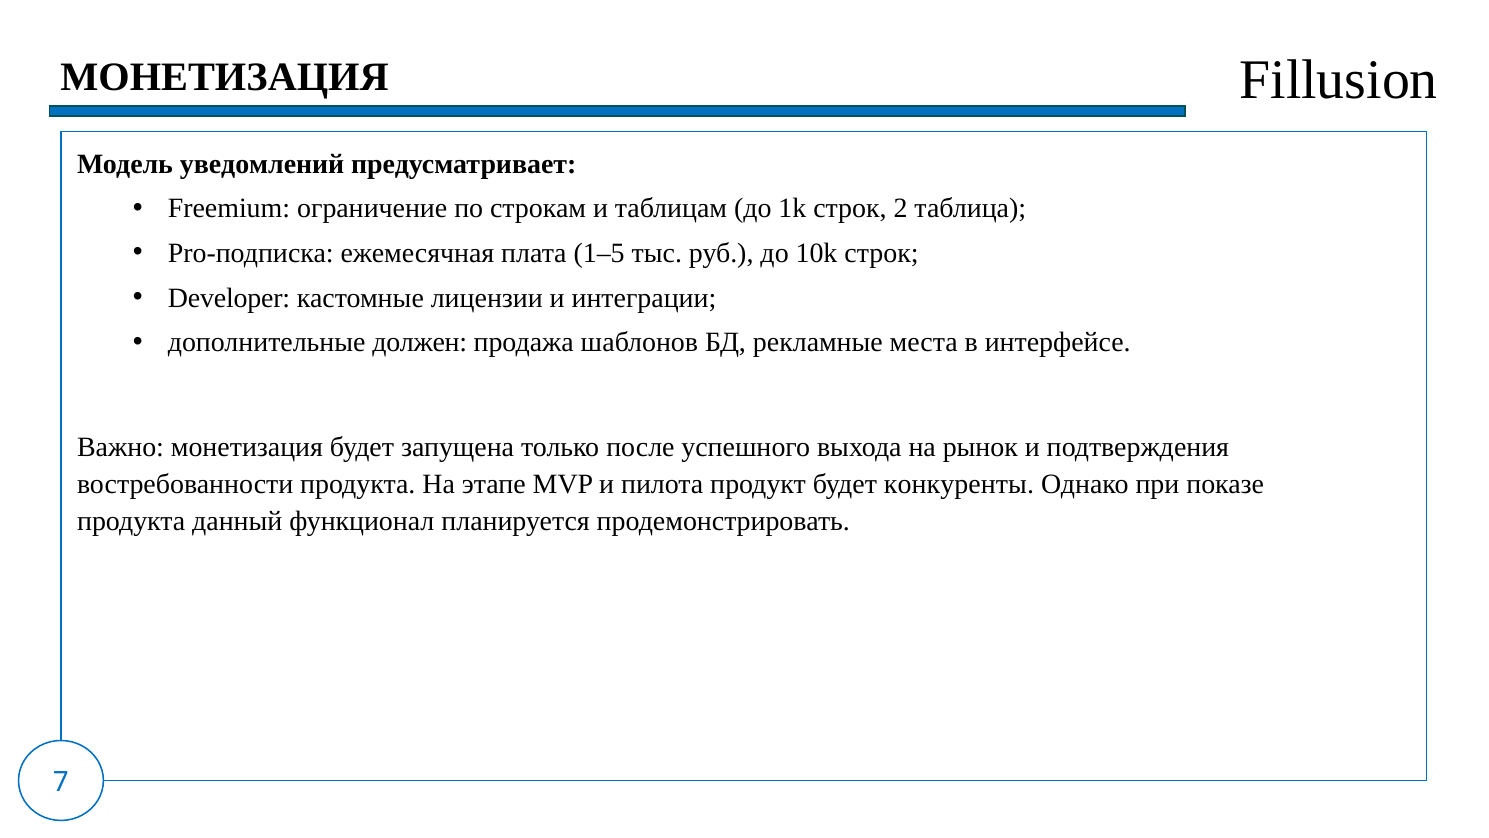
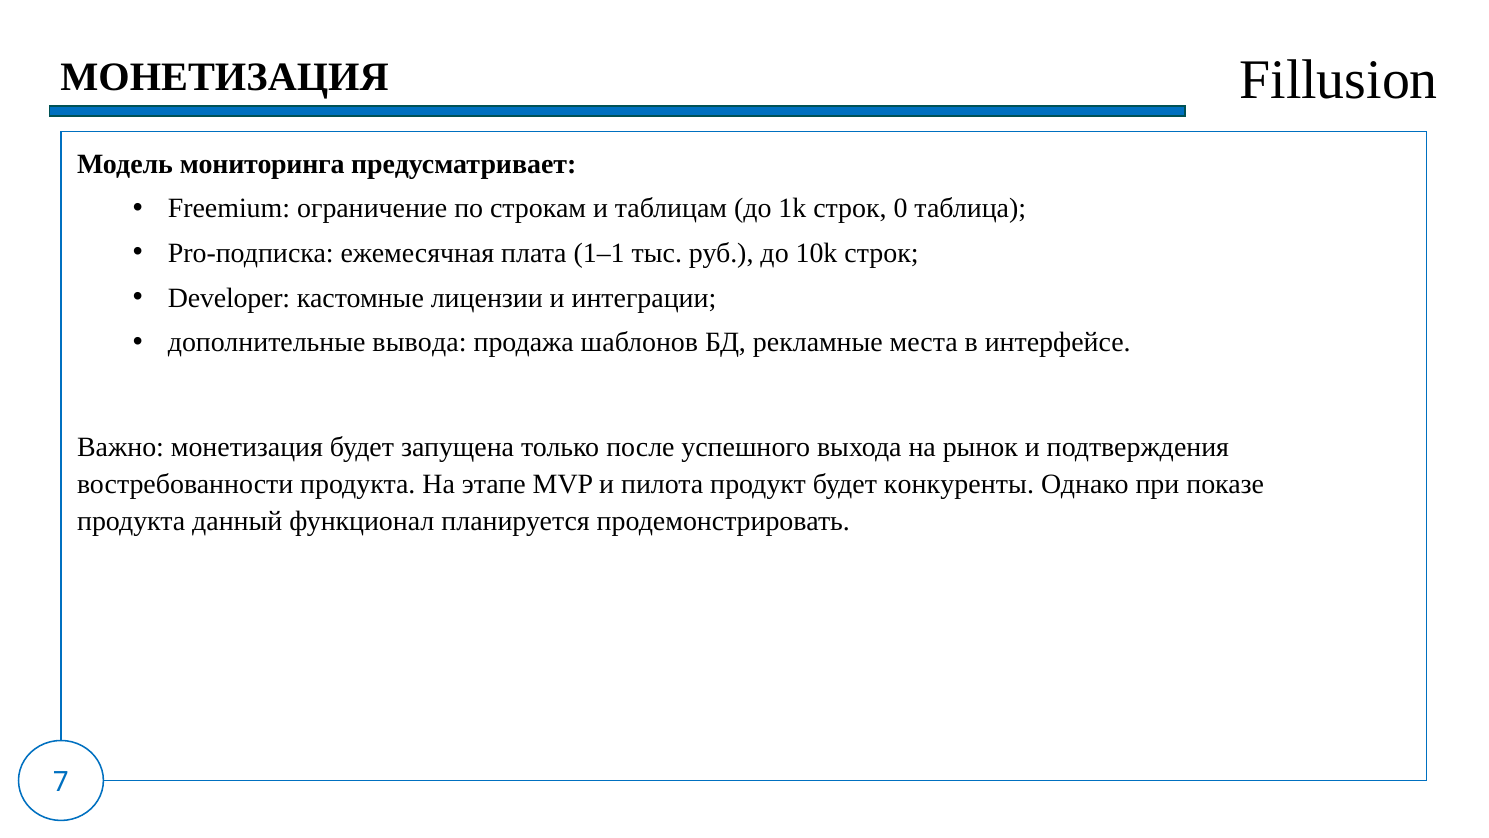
уведомлений: уведомлений -> мониторинга (262, 164)
2: 2 -> 0 (901, 209)
1–5: 1–5 -> 1–1 (599, 253)
должен: должен -> вывода (419, 342)
